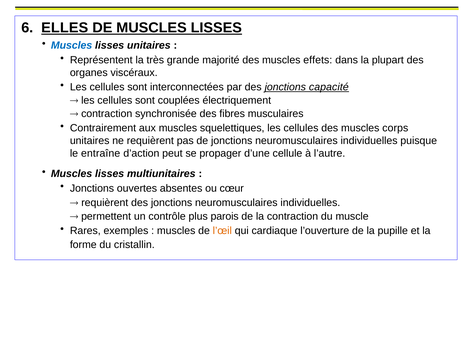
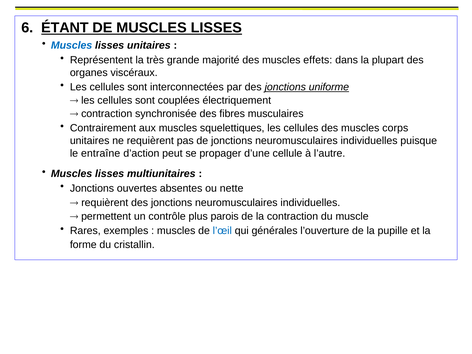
ELLES: ELLES -> ÉTANT (65, 28)
capacité: capacité -> uniforme (329, 87)
cœur: cœur -> nette (232, 188)
l’œil colour: orange -> blue (222, 231)
cardiaque: cardiaque -> générales (275, 231)
